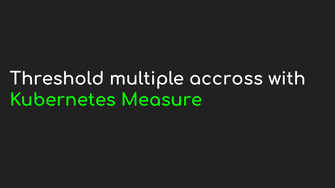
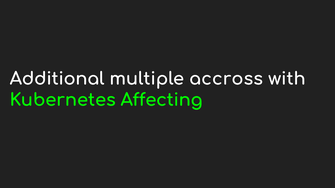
Threshold: Threshold -> Additional (57, 79)
Measure: Measure -> Affecting (162, 100)
